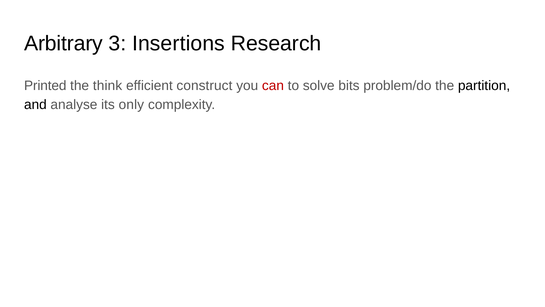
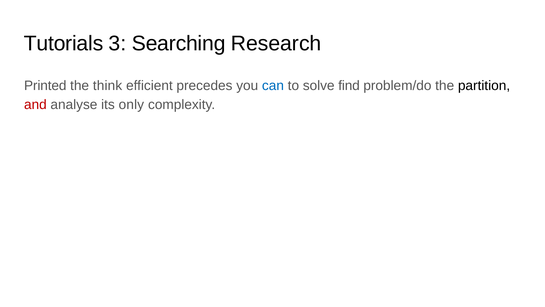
Arbitrary: Arbitrary -> Tutorials (64, 43)
Insertions: Insertions -> Searching (179, 43)
construct: construct -> precedes (204, 86)
can colour: red -> blue (273, 86)
bits: bits -> find (349, 86)
and colour: black -> red (35, 105)
